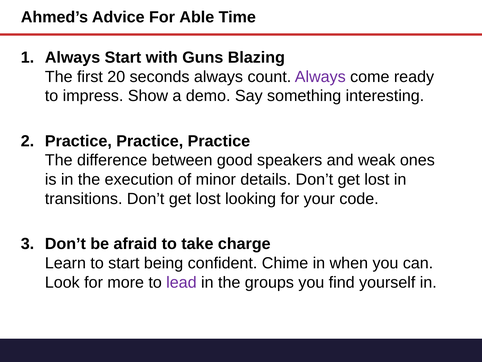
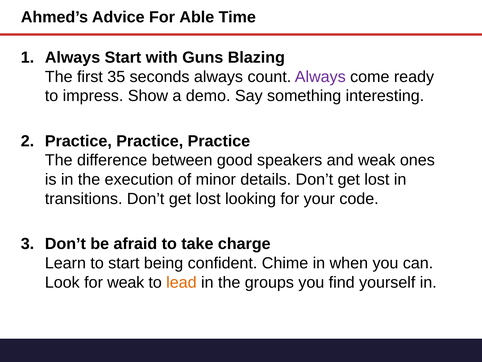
20: 20 -> 35 (116, 77)
for more: more -> weak (126, 282)
lead colour: purple -> orange (181, 282)
